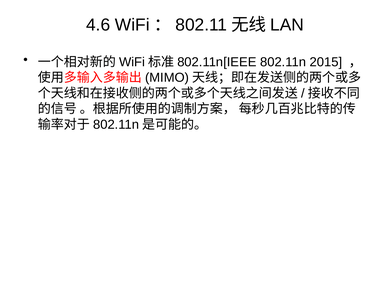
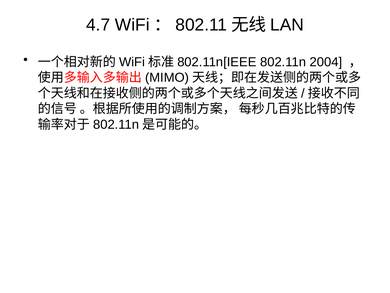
4.6: 4.6 -> 4.7 (98, 25)
2015: 2015 -> 2004 (326, 62)
